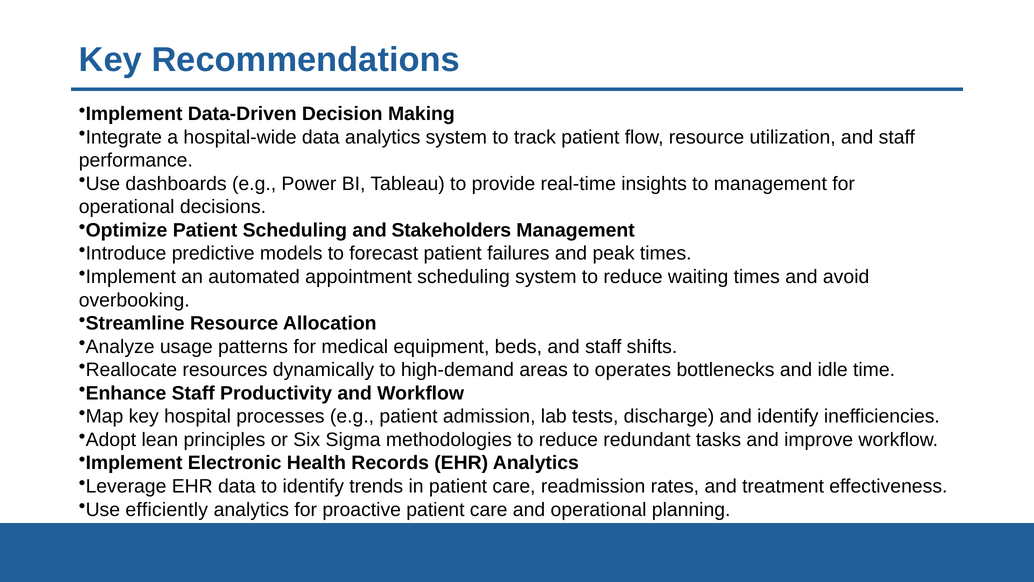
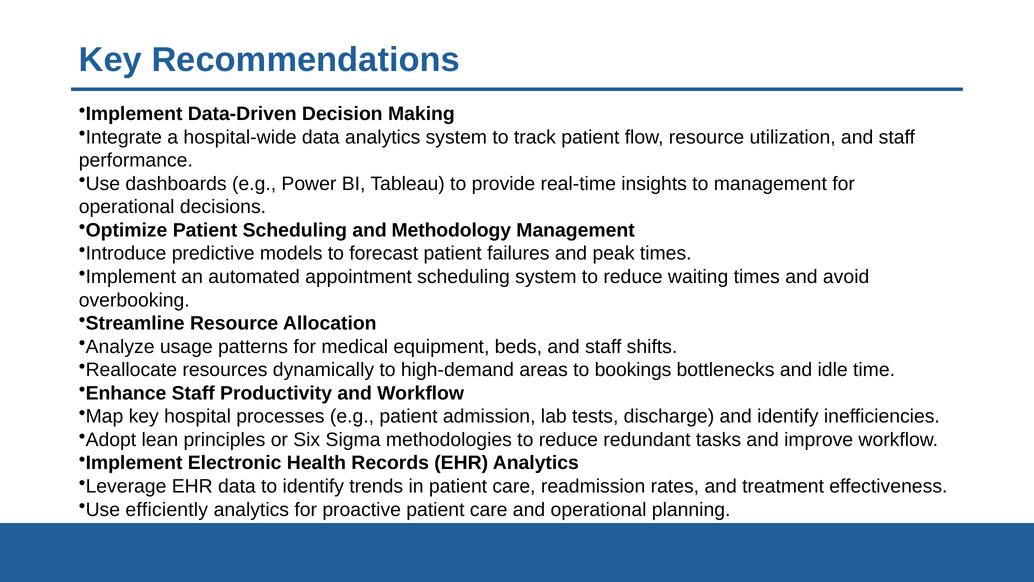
Stakeholders: Stakeholders -> Methodology (451, 230)
operates: operates -> bookings (633, 370)
